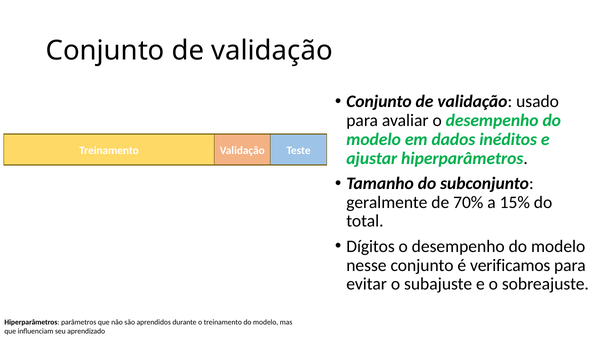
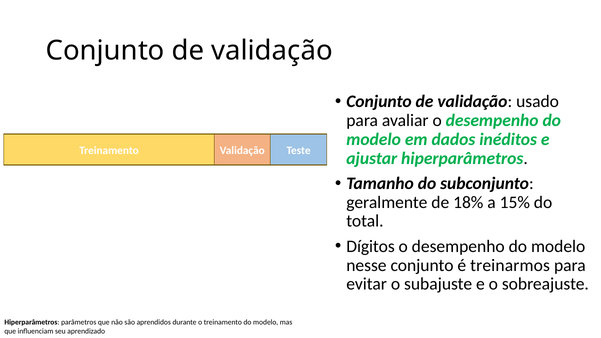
70%: 70% -> 18% (468, 202)
verificamos: verificamos -> treinarmos (510, 265)
